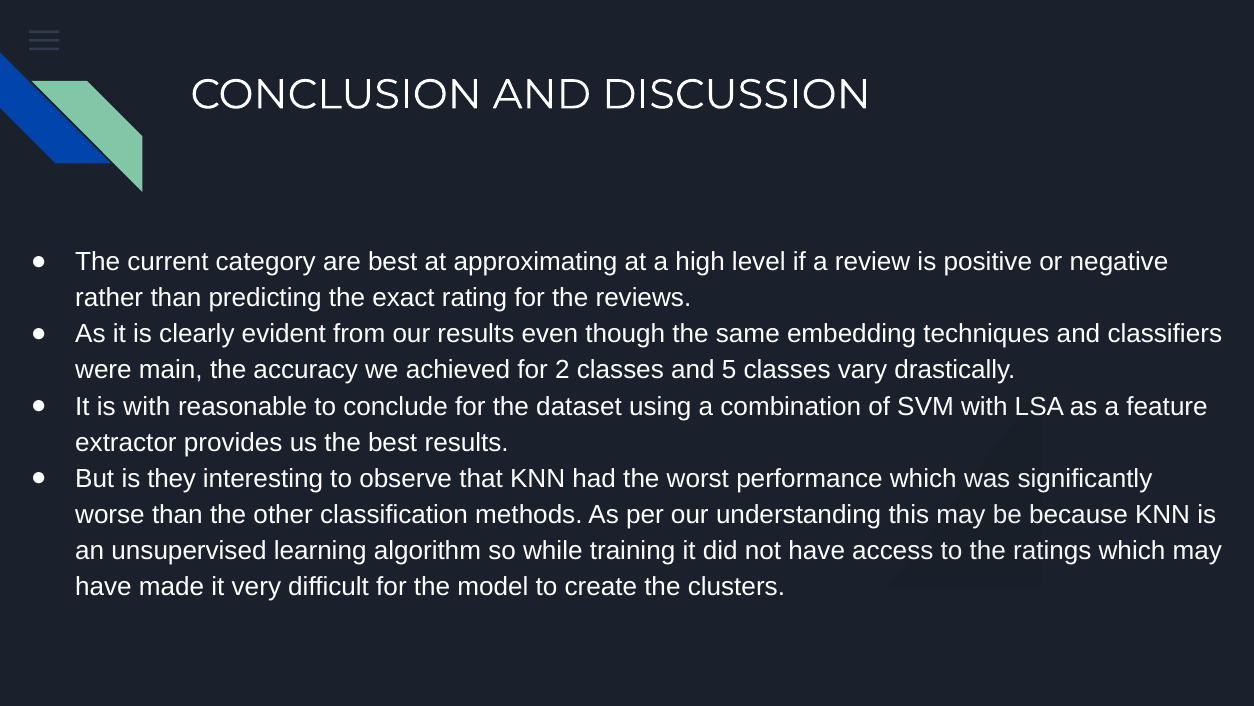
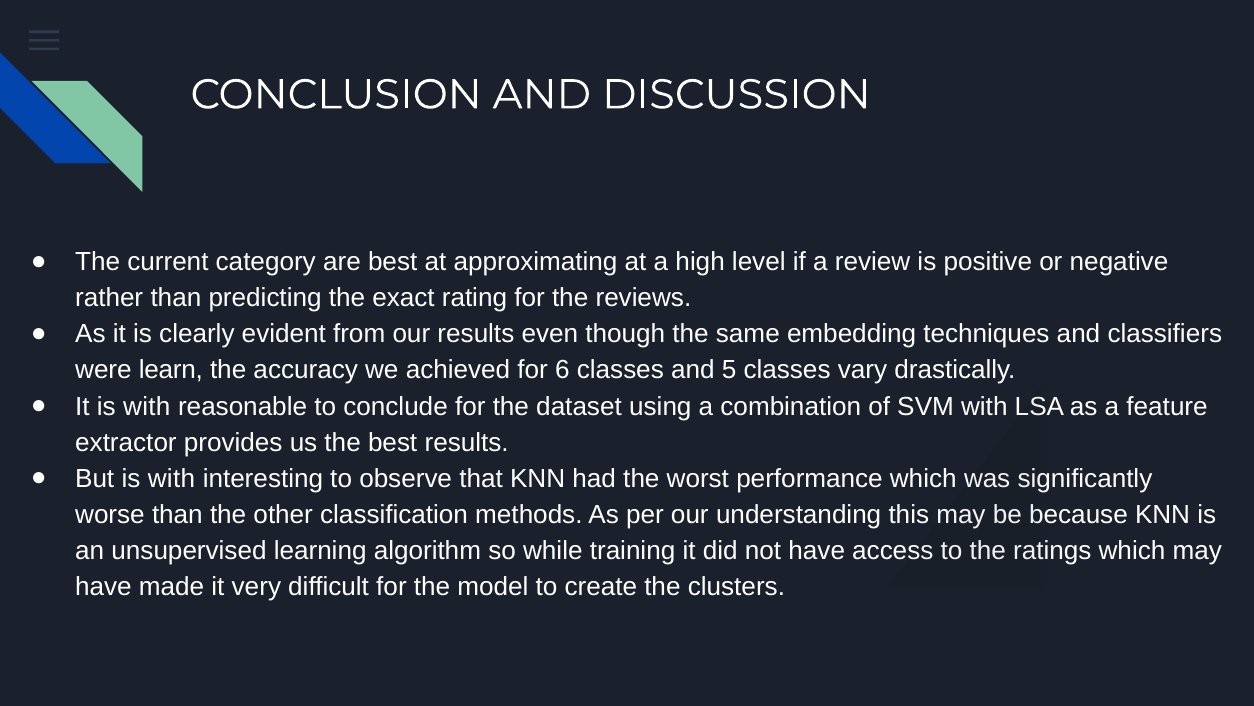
main: main -> learn (171, 370)
2: 2 -> 6 (562, 370)
But is they: they -> with (171, 478)
